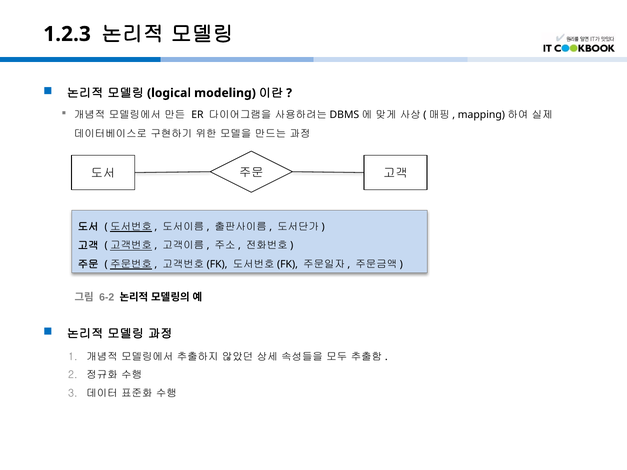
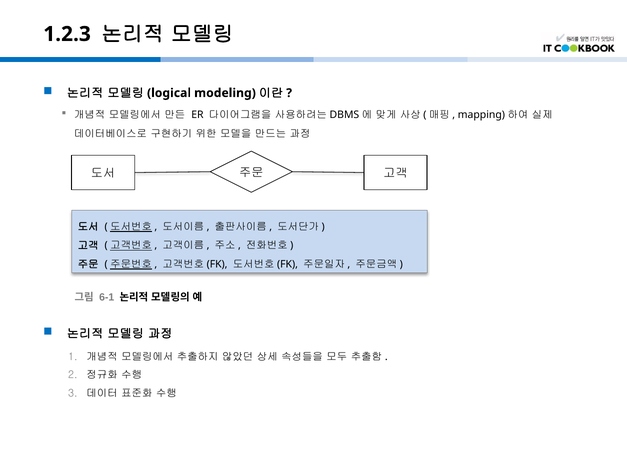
6-2: 6-2 -> 6-1 (107, 297)
